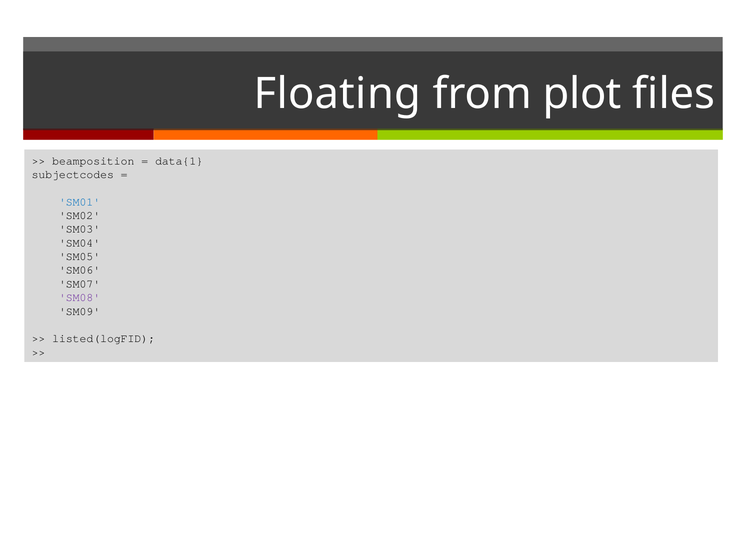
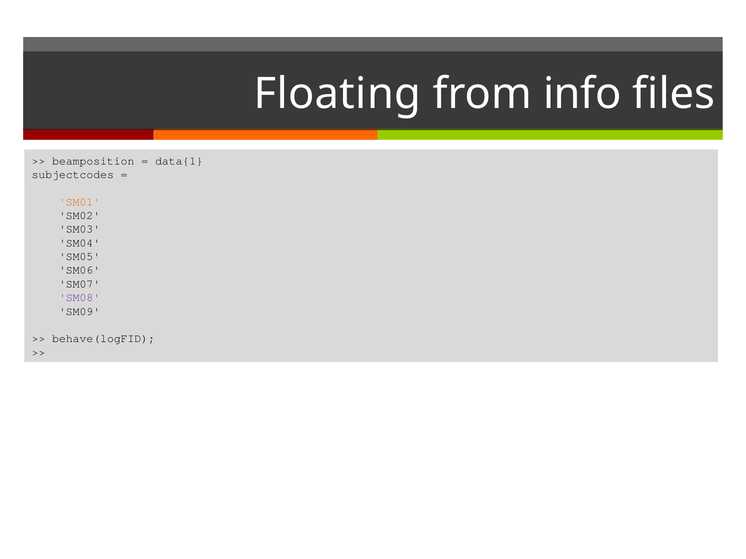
plot: plot -> info (582, 94)
SM01 colour: blue -> orange (80, 202)
listed(logFID: listed(logFID -> behave(logFID (104, 339)
